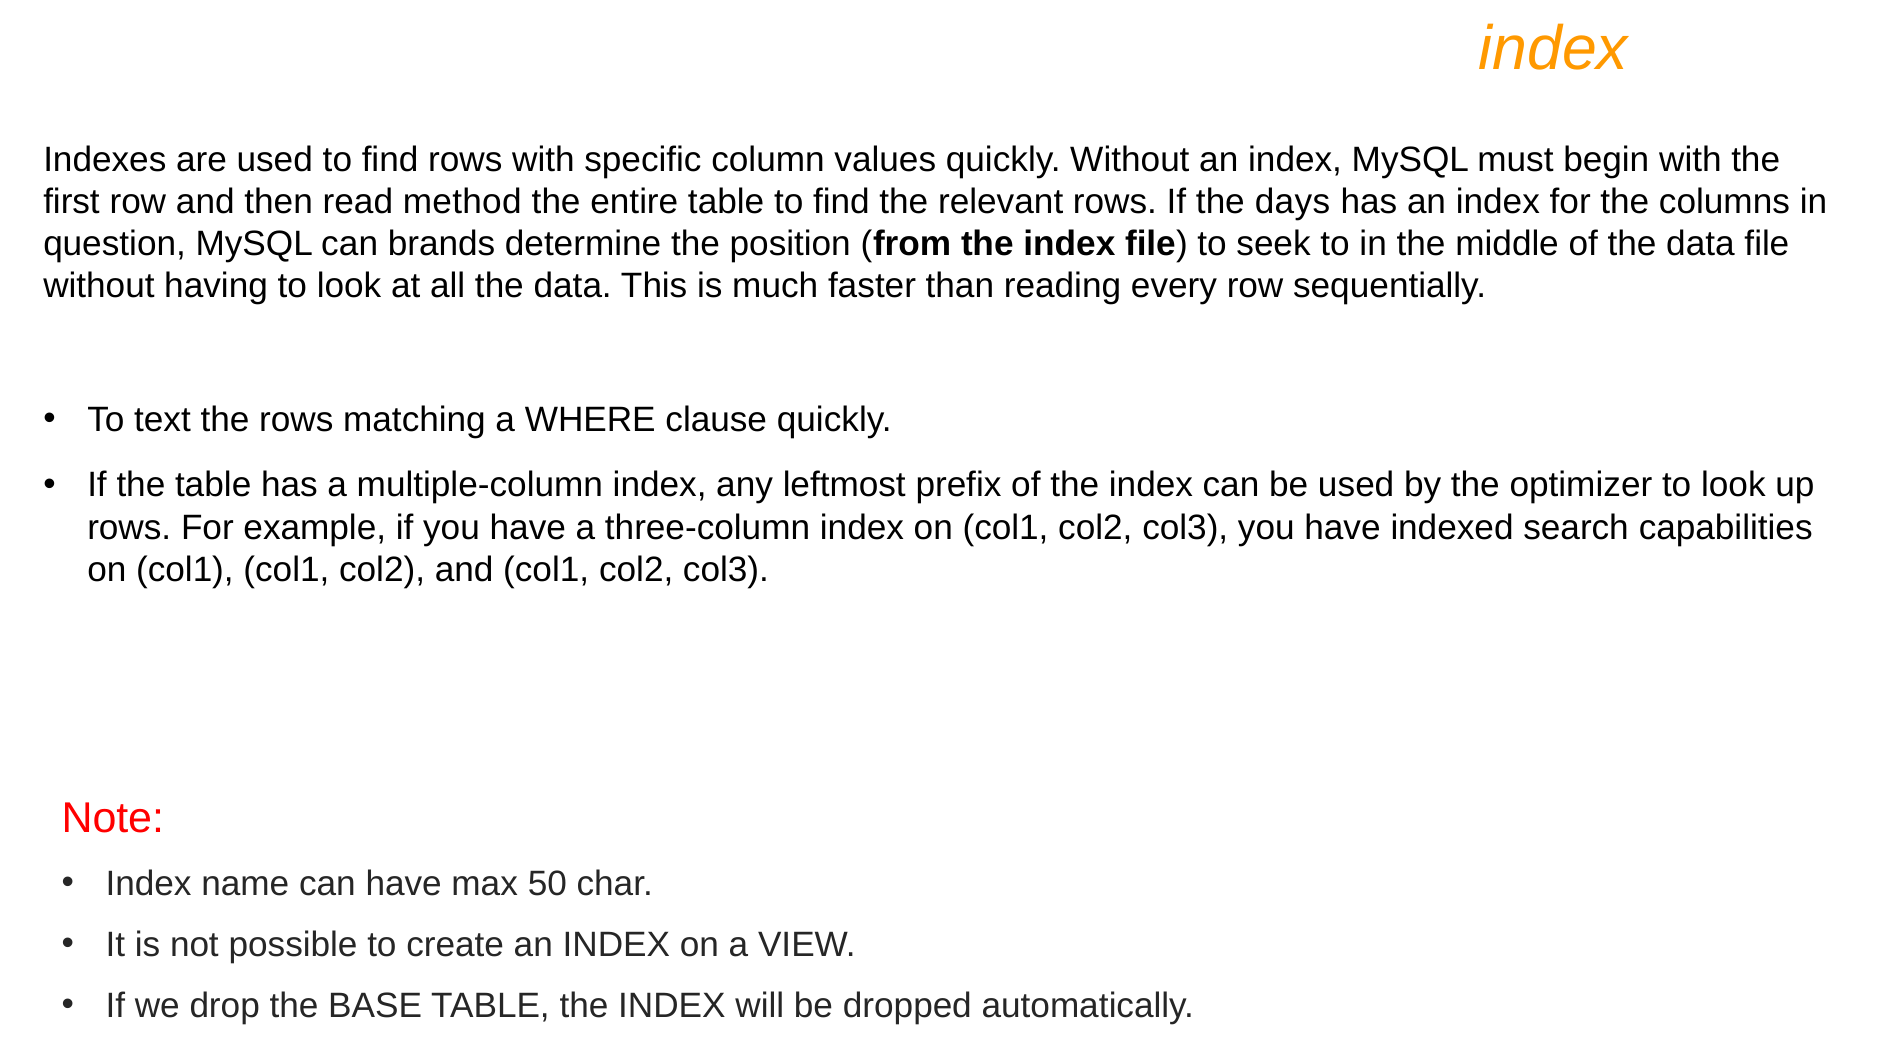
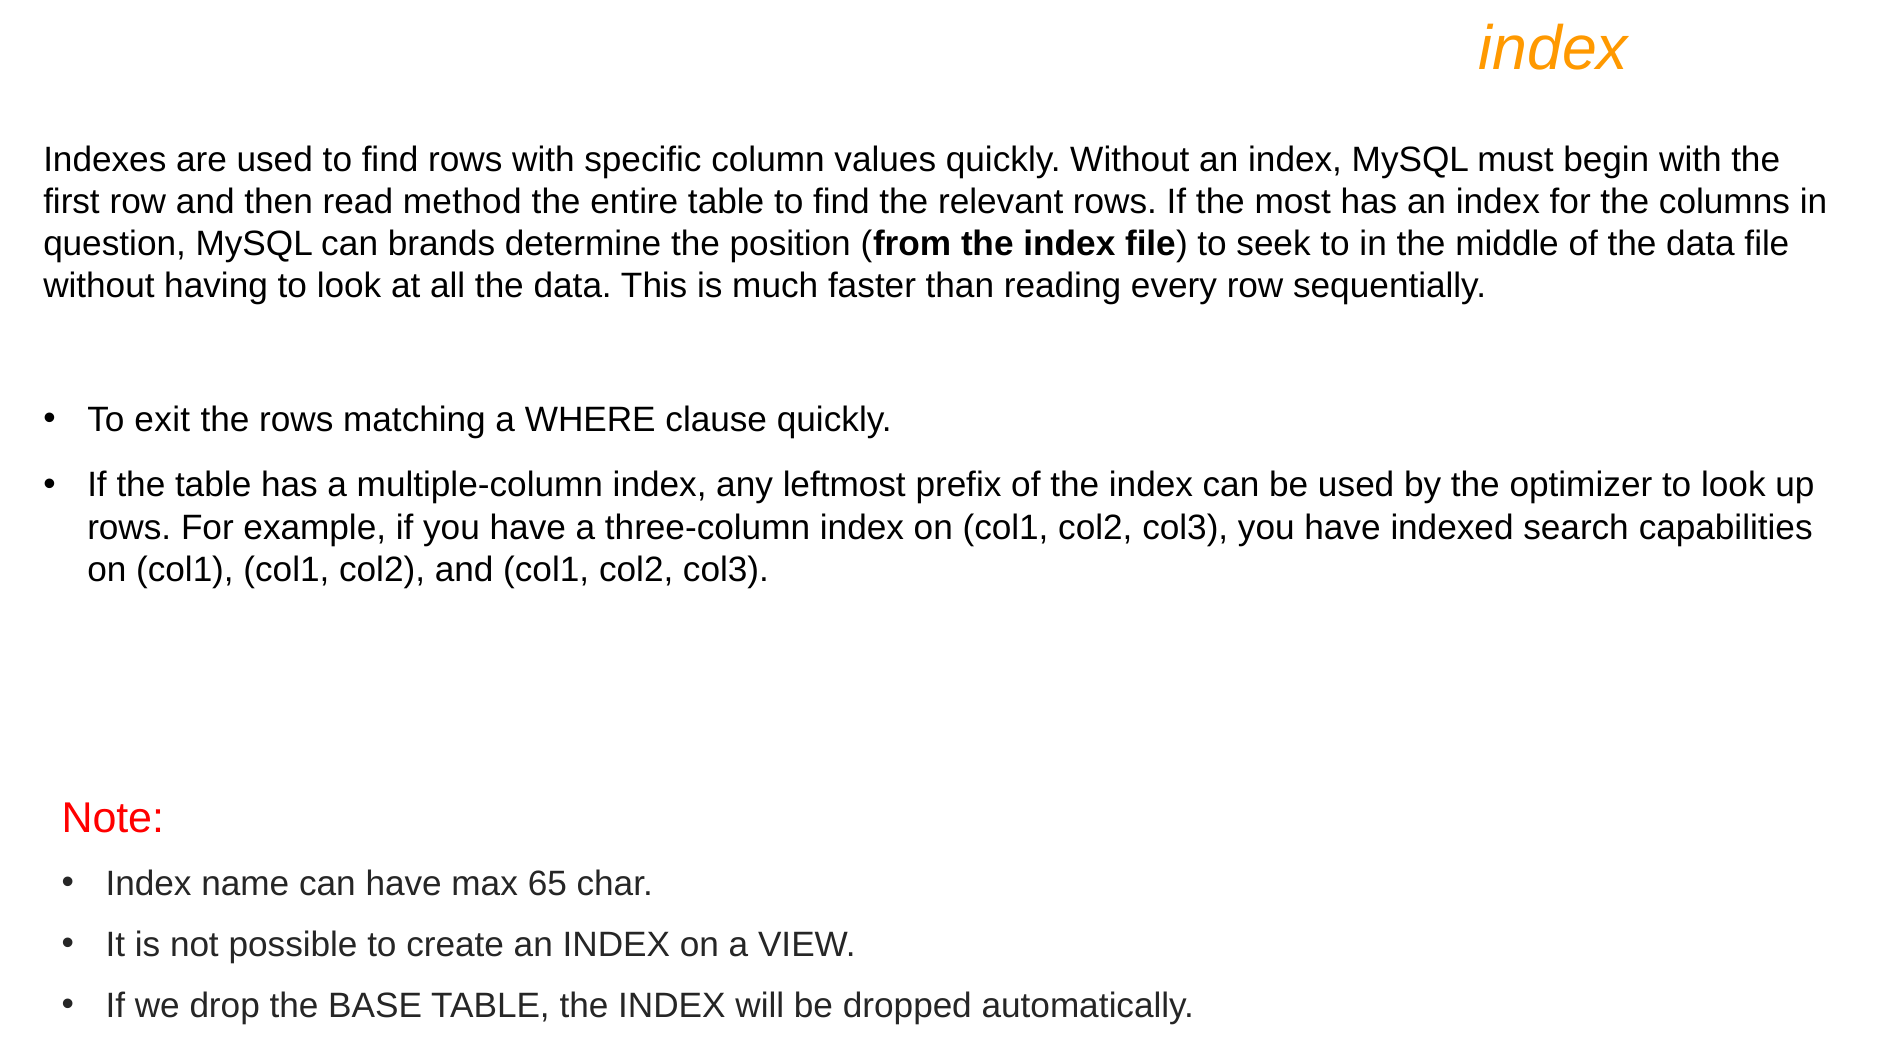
days: days -> most (1293, 202)
text: text -> exit (162, 420)
50: 50 -> 65 (547, 884)
